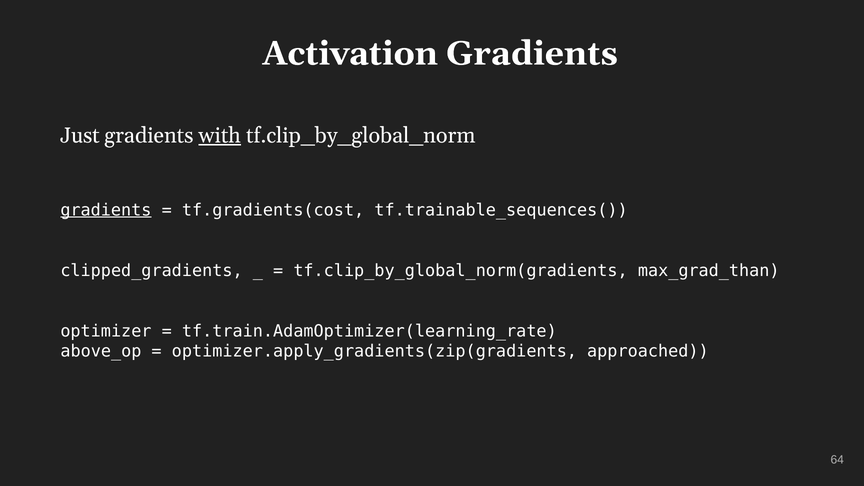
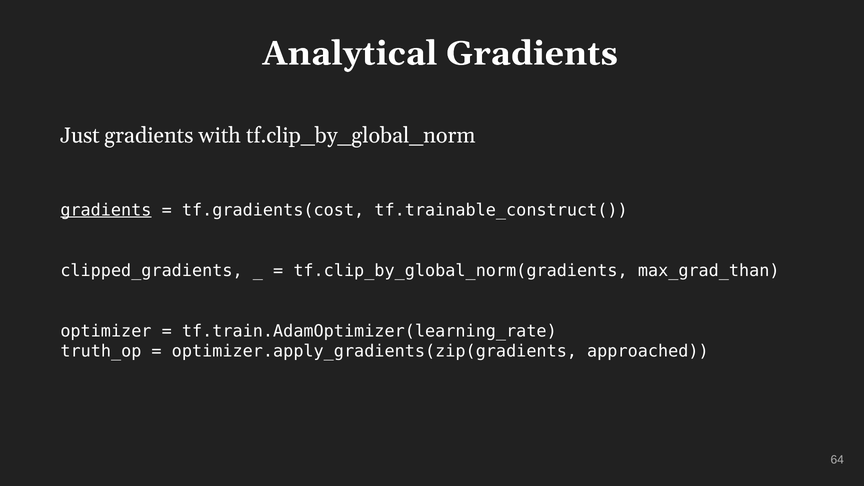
Activation: Activation -> Analytical (350, 54)
with underline: present -> none (220, 135)
tf.trainable_sequences(: tf.trainable_sequences( -> tf.trainable_construct( (501, 210)
above_op: above_op -> truth_op (101, 351)
